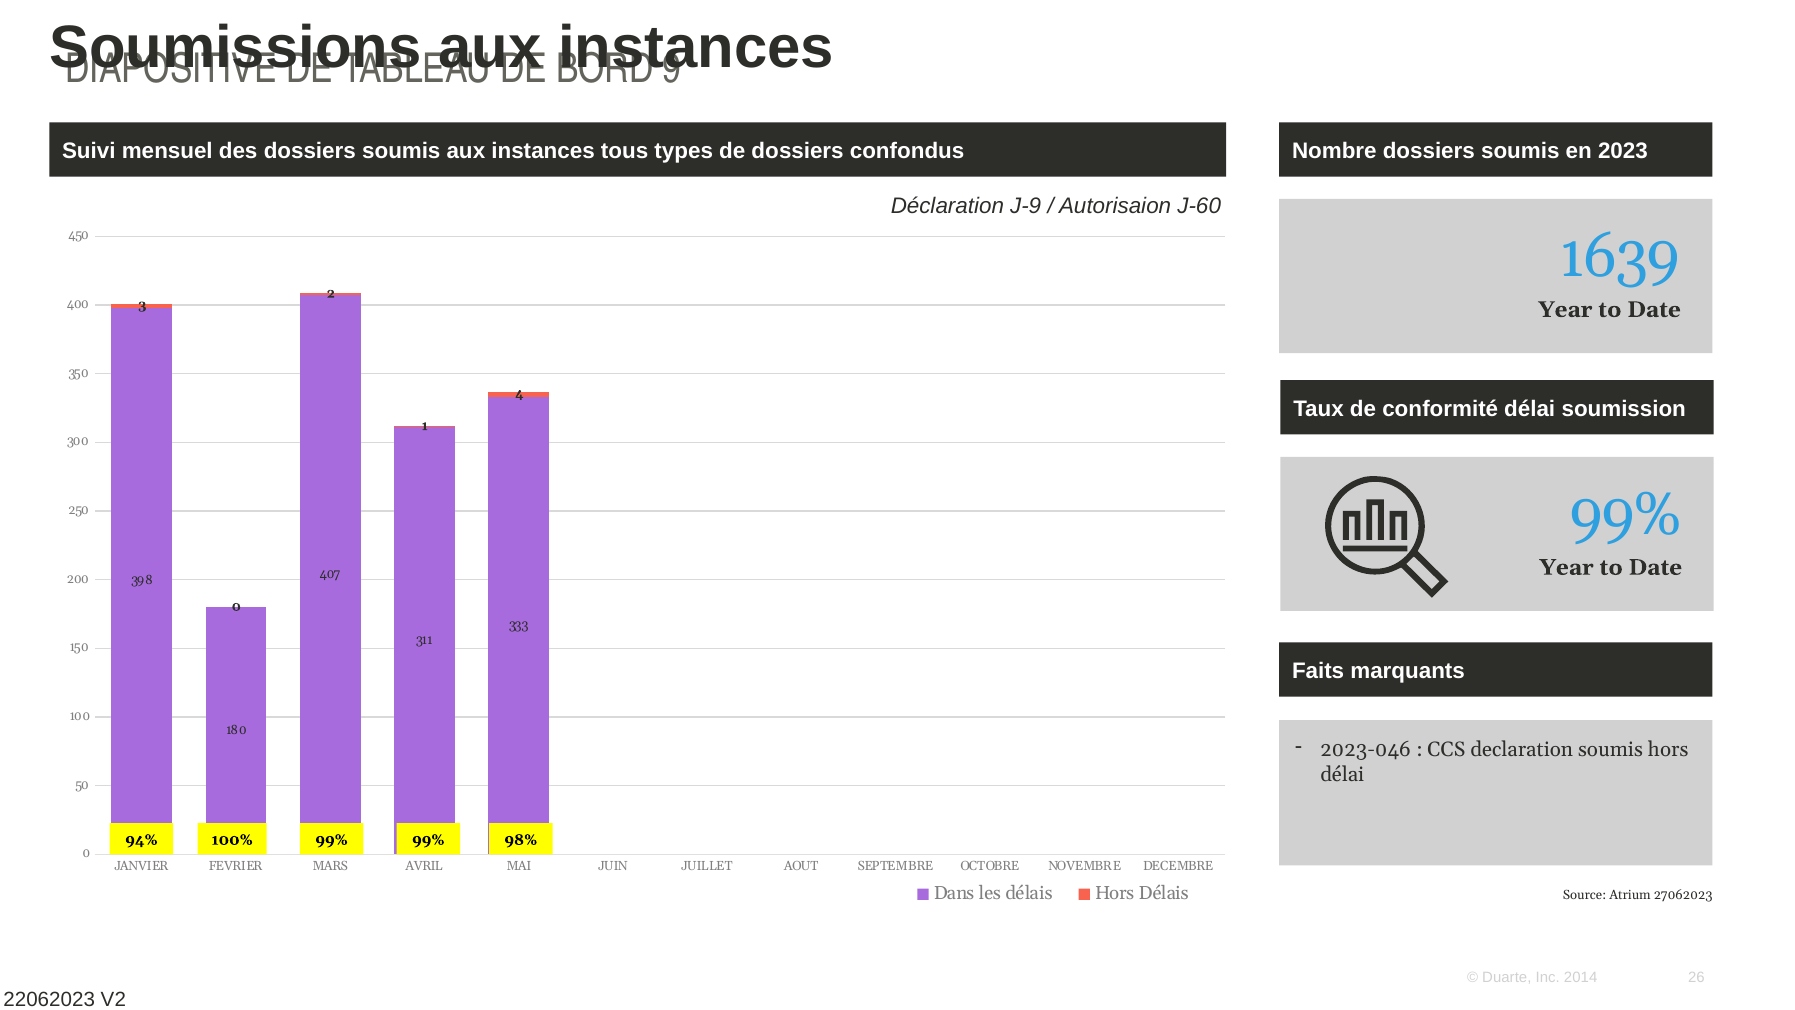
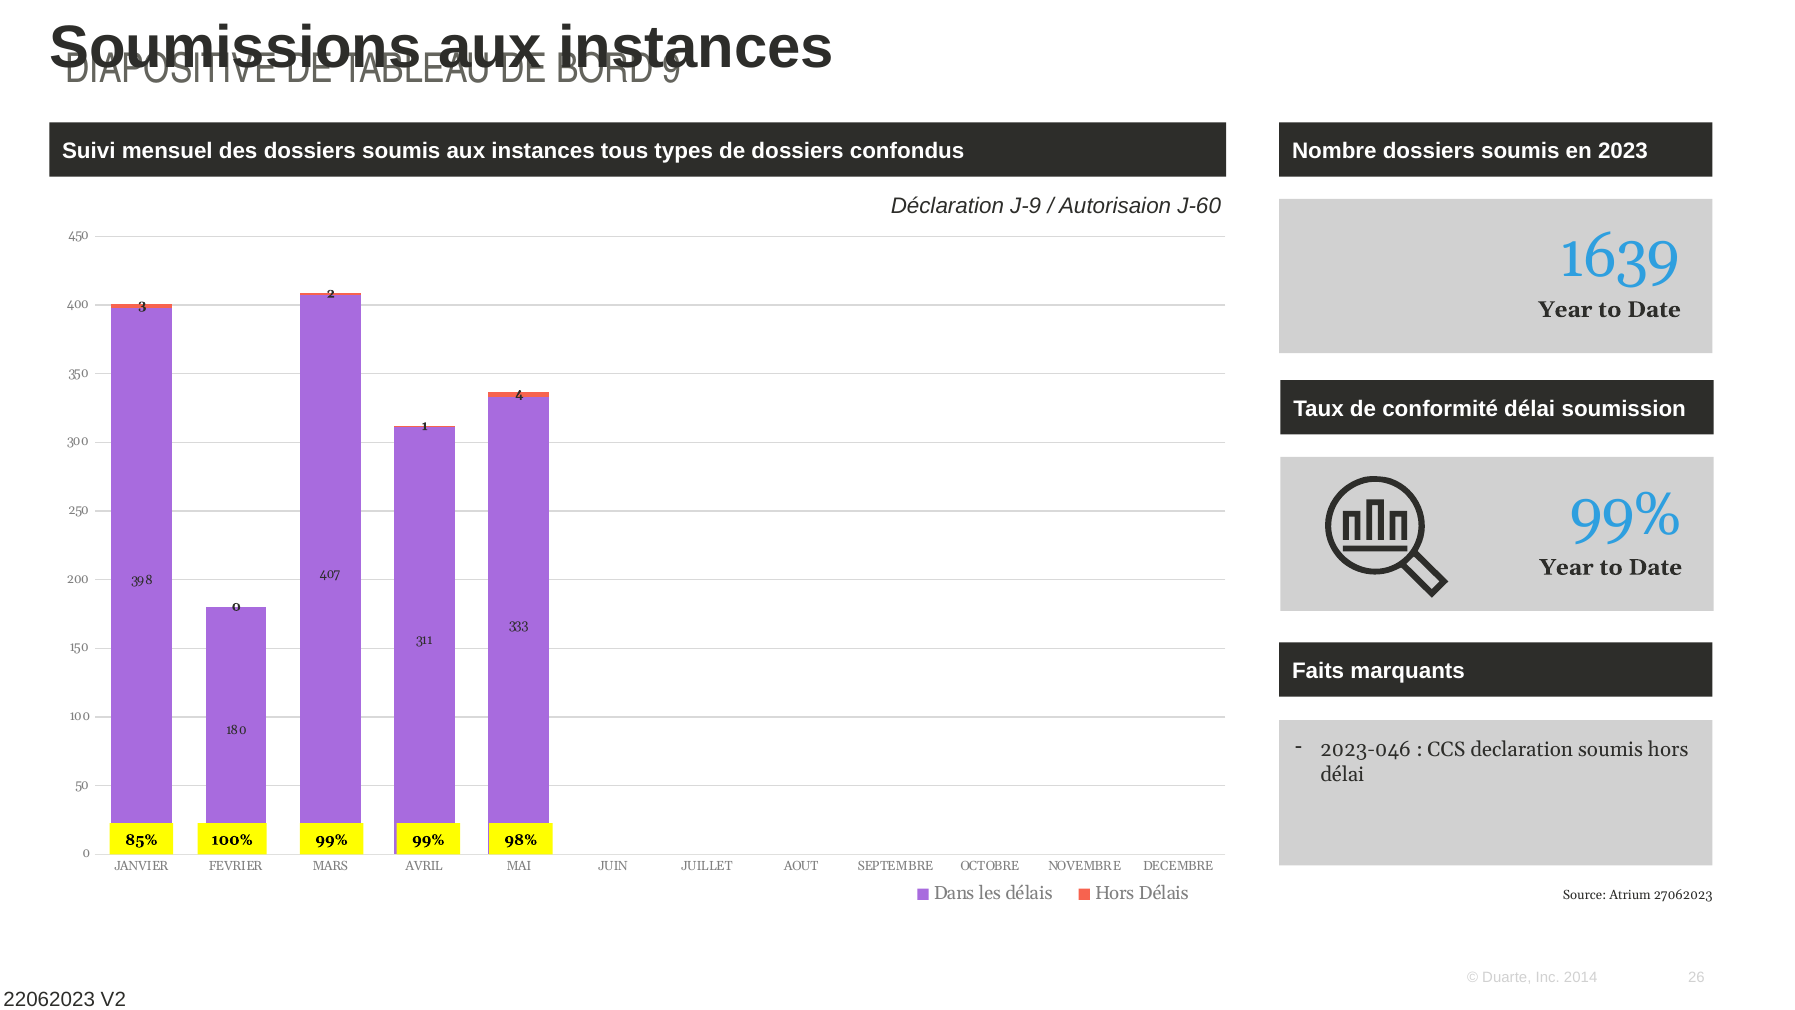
94%: 94% -> 85% (141, 840)
